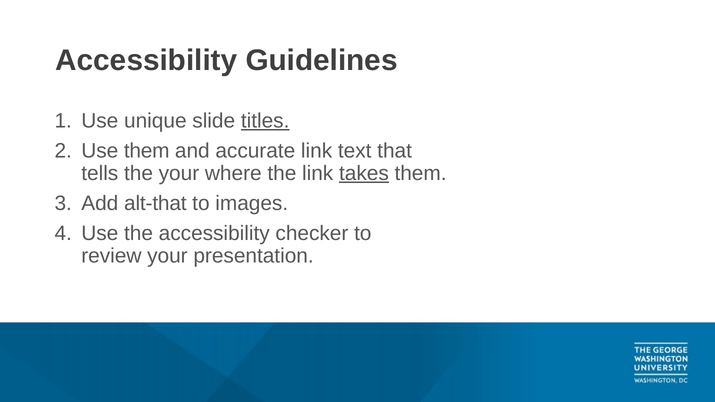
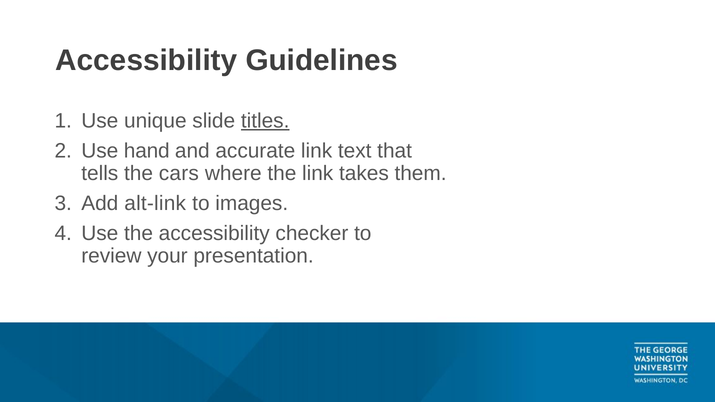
Use them: them -> hand (147, 151)
the your: your -> cars (179, 173)
takes underline: present -> none (364, 173)
alt-that: alt-that -> alt-link (155, 203)
